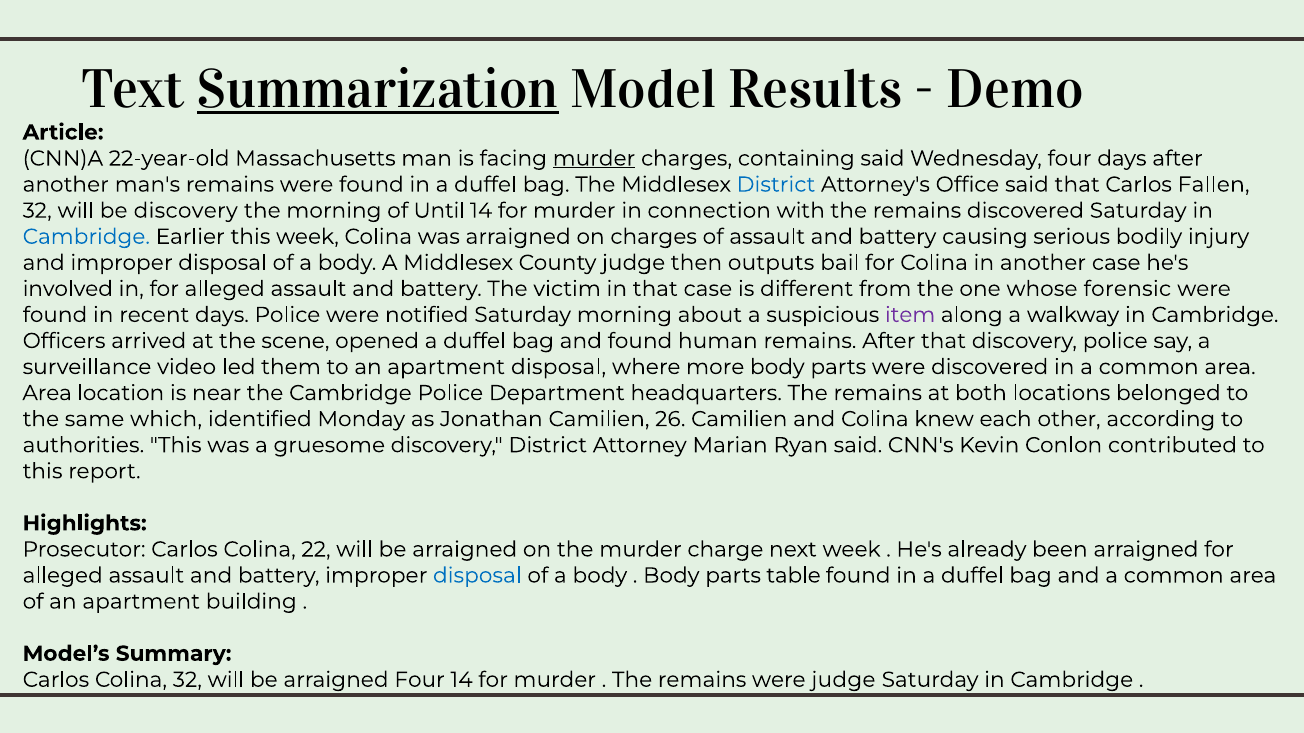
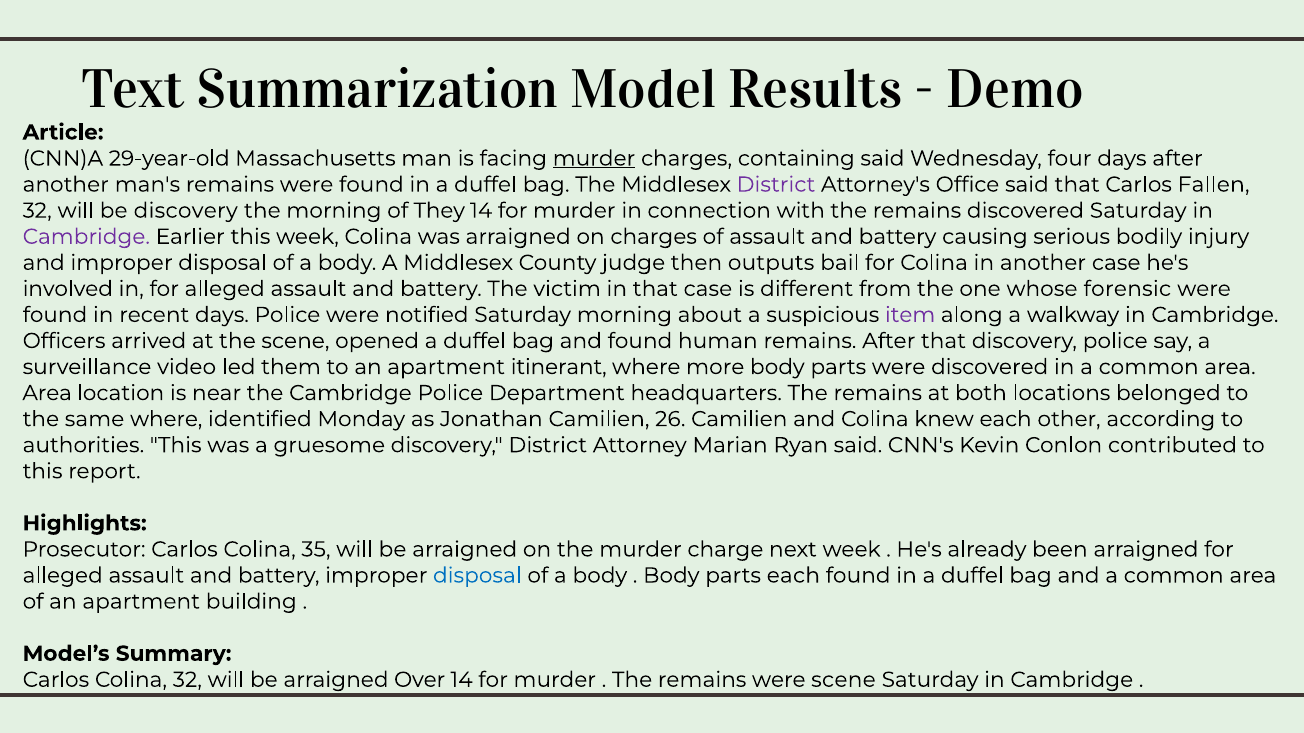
Summarization underline: present -> none (378, 89)
22-year-old: 22-year-old -> 29-year-old (169, 159)
District colour: blue -> purple (776, 185)
Until: Until -> They (439, 211)
Cambridge colour: blue -> purple (86, 237)
apartment disposal: disposal -> itinerant (559, 367)
same which: which -> where (166, 419)
22: 22 -> 35 (316, 550)
parts table: table -> each (793, 576)
arraigned Four: Four -> Over (420, 680)
were judge: judge -> scene (843, 680)
